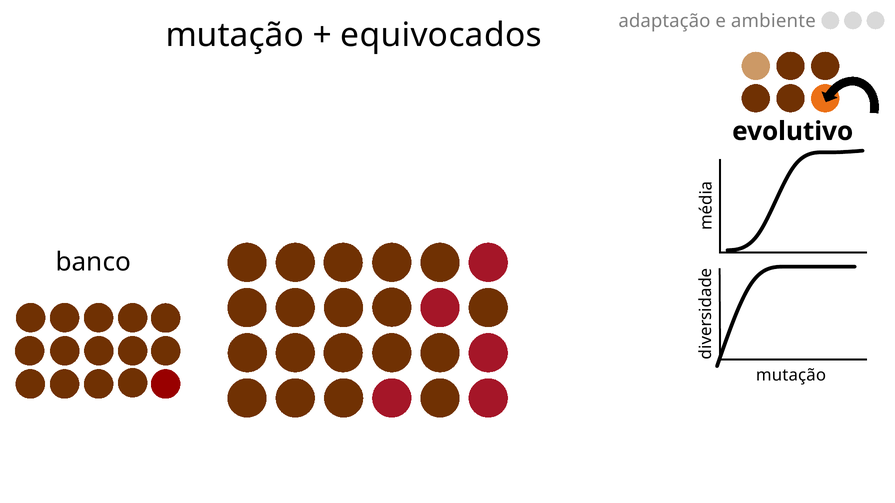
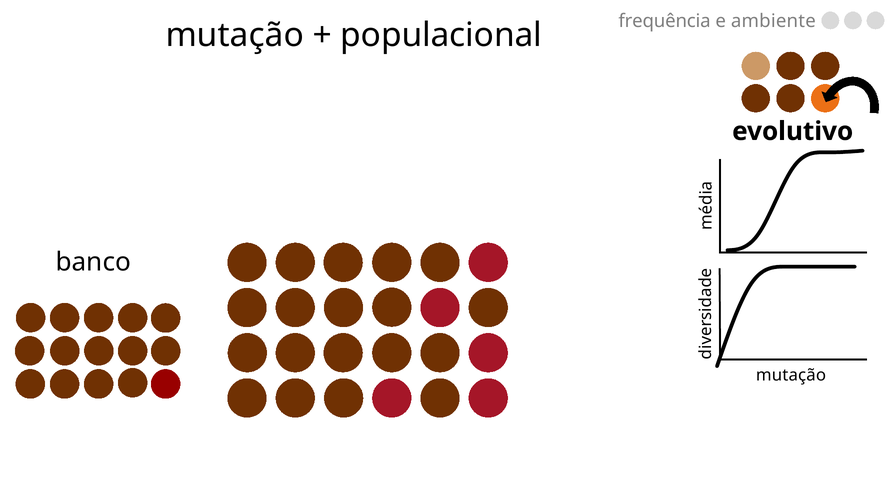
adaptação: adaptação -> frequência (665, 21)
equivocados: equivocados -> populacional (441, 35)
